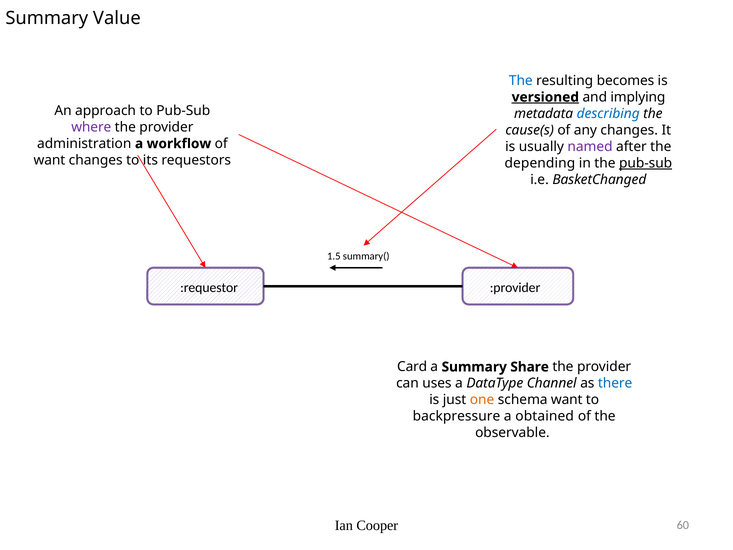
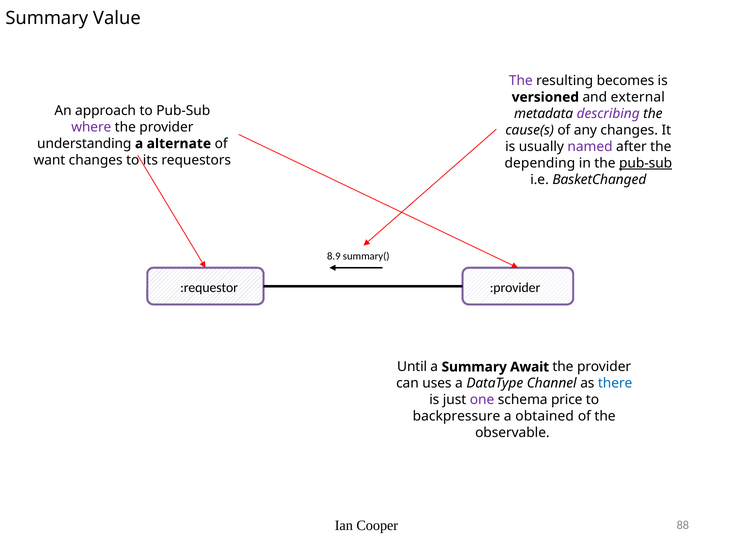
The colour: blue -> purple (521, 81)
versioned underline: present -> none (545, 97)
implying: implying -> external (638, 97)
describing colour: blue -> purple (608, 114)
administration: administration -> understanding (84, 144)
workflow: workflow -> alternate (179, 144)
1.5: 1.5 -> 8.9 (334, 256)
Card: Card -> Until (412, 367)
Share: Share -> Await (530, 367)
one colour: orange -> purple (482, 400)
schema want: want -> price (567, 400)
60: 60 -> 88 (683, 525)
